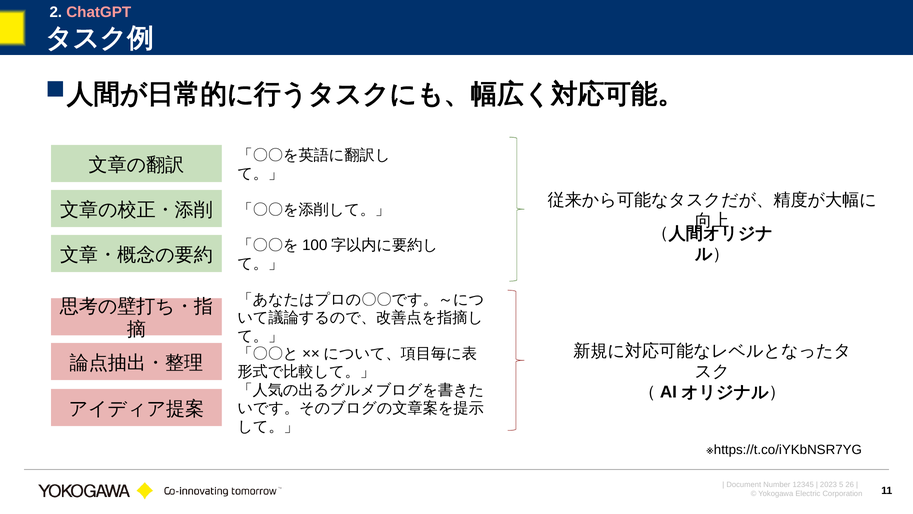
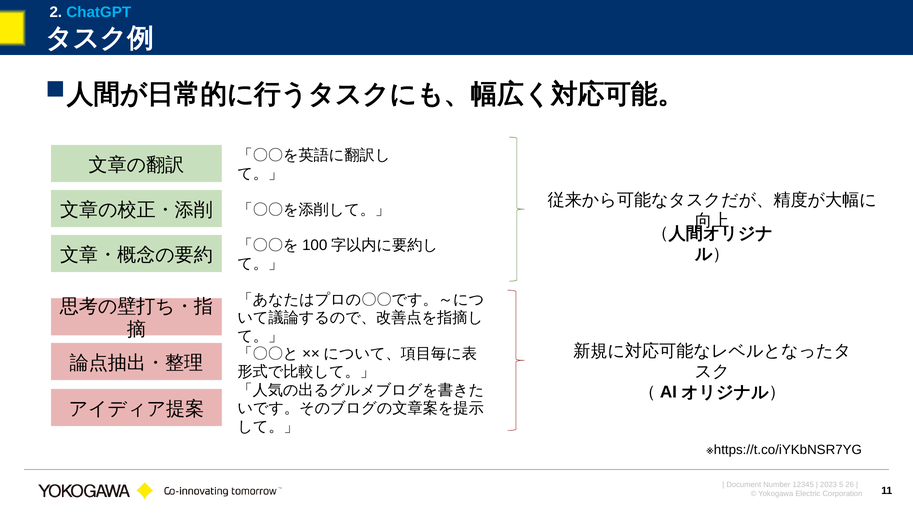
ChatGPT colour: pink -> light blue (99, 12)
